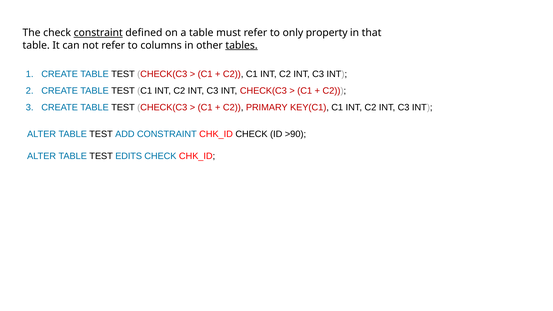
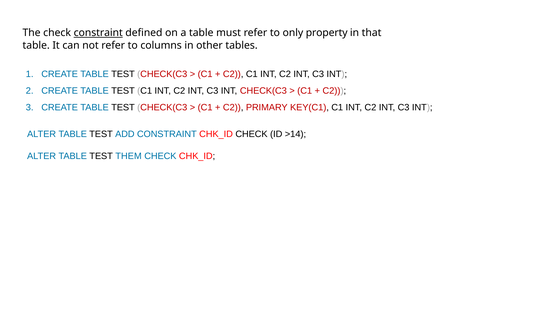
tables underline: present -> none (242, 45)
>90: >90 -> >14 (295, 134)
EDITS: EDITS -> THEM (129, 156)
